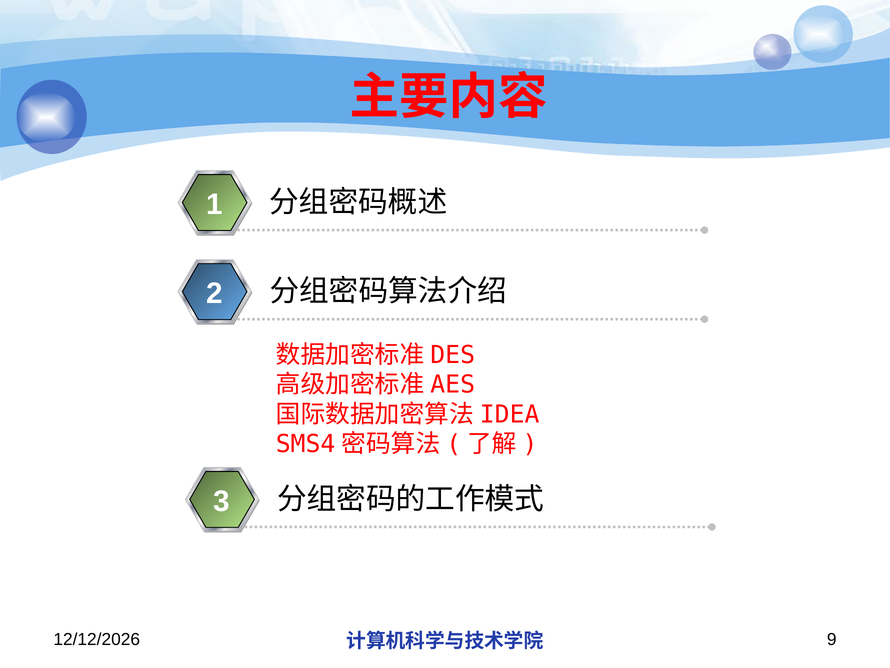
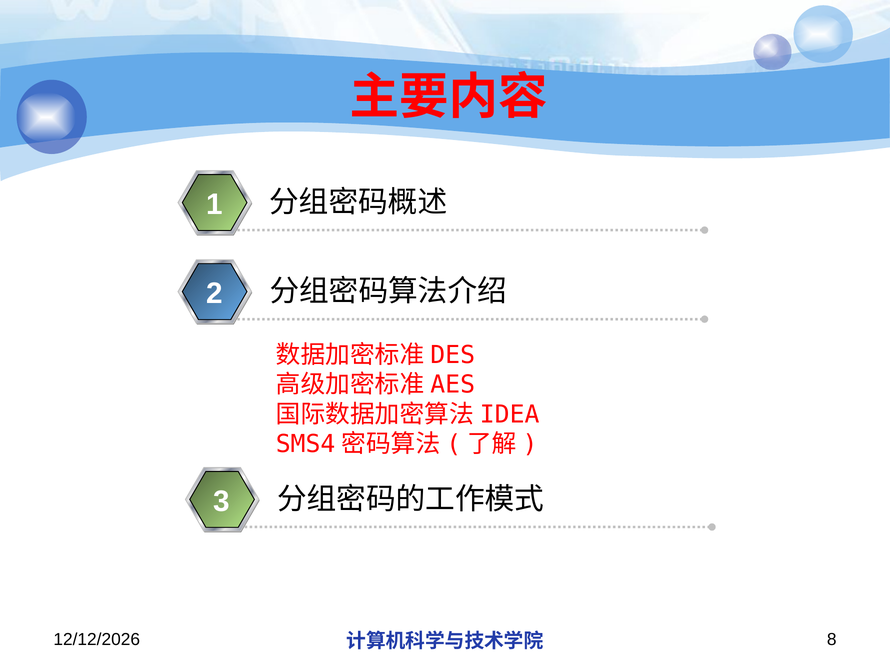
9: 9 -> 8 (832, 639)
